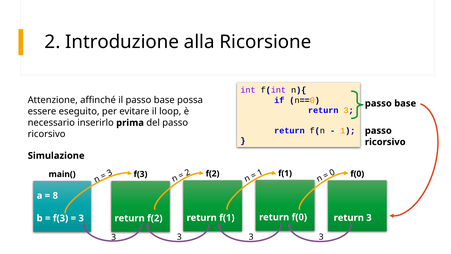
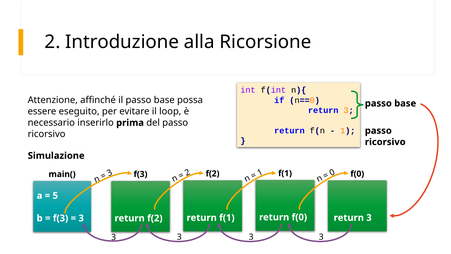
8: 8 -> 5 (55, 195)
